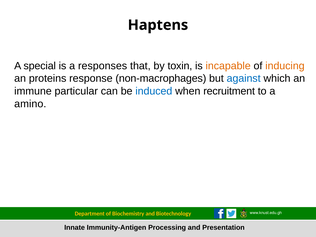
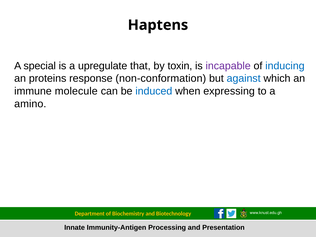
responses: responses -> upregulate (103, 66)
incapable colour: orange -> purple (228, 66)
inducing colour: orange -> blue (285, 66)
non-macrophages: non-macrophages -> non-conformation (161, 79)
particular: particular -> molecule (76, 91)
recruitment: recruitment -> expressing (229, 91)
